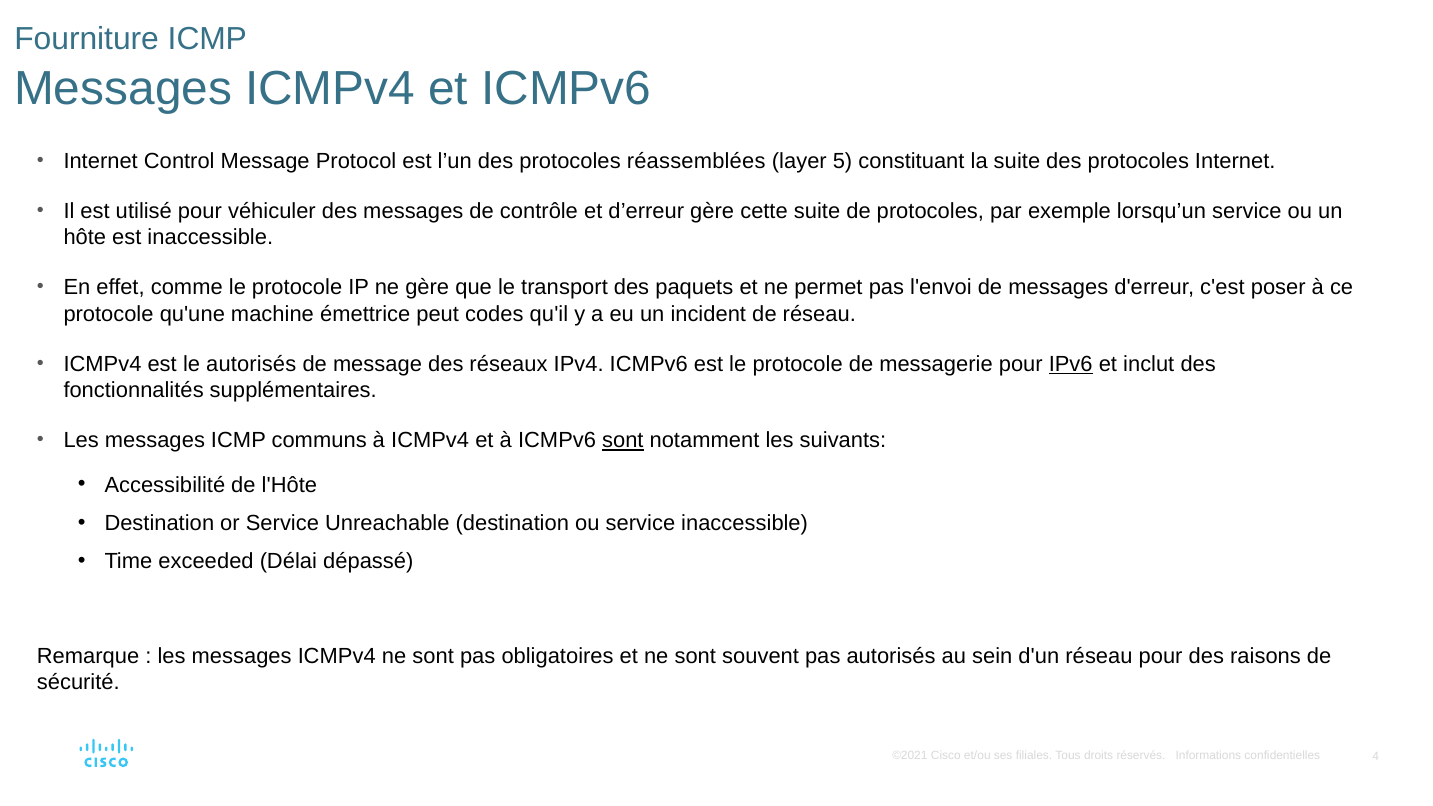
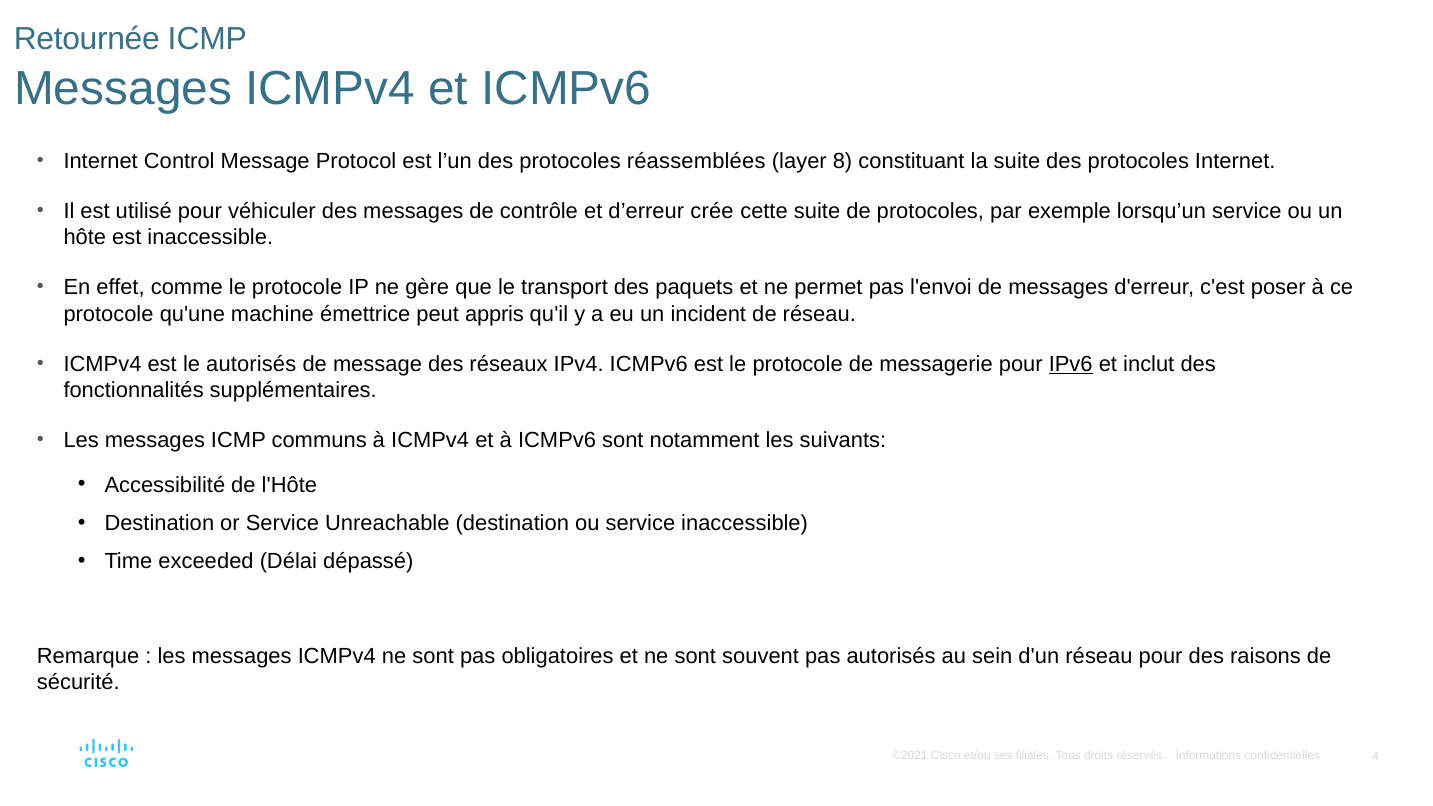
Fourniture: Fourniture -> Retournée (87, 39)
5: 5 -> 8 (843, 161)
d’erreur gère: gère -> crée (712, 211)
codes: codes -> appris (494, 314)
sont underline: present -> none (623, 441)
